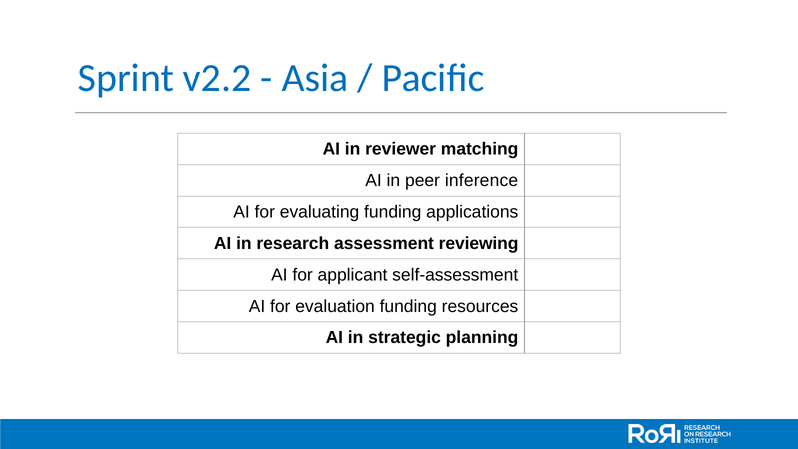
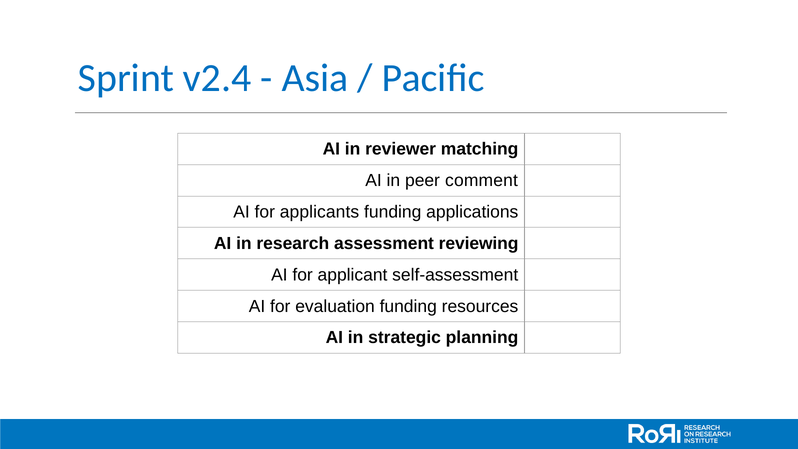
v2.2: v2.2 -> v2.4 (217, 78)
inference: inference -> comment (482, 181)
evaluating: evaluating -> applicants (319, 212)
